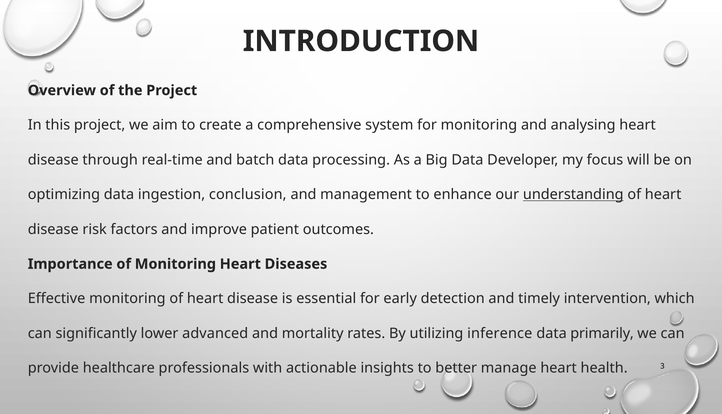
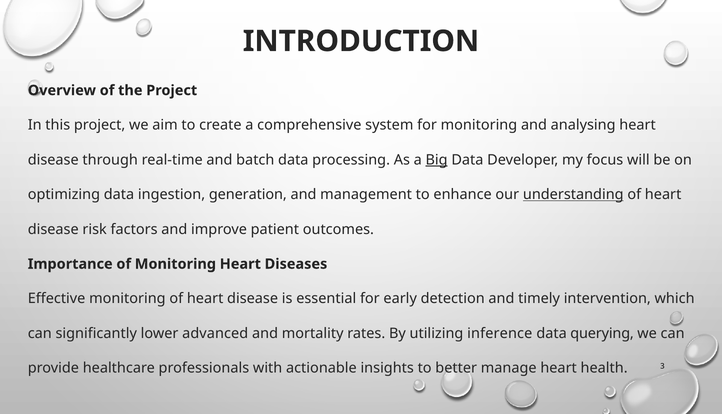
Big underline: none -> present (437, 160)
conclusion: conclusion -> generation (248, 195)
primarily: primarily -> querying (602, 334)
